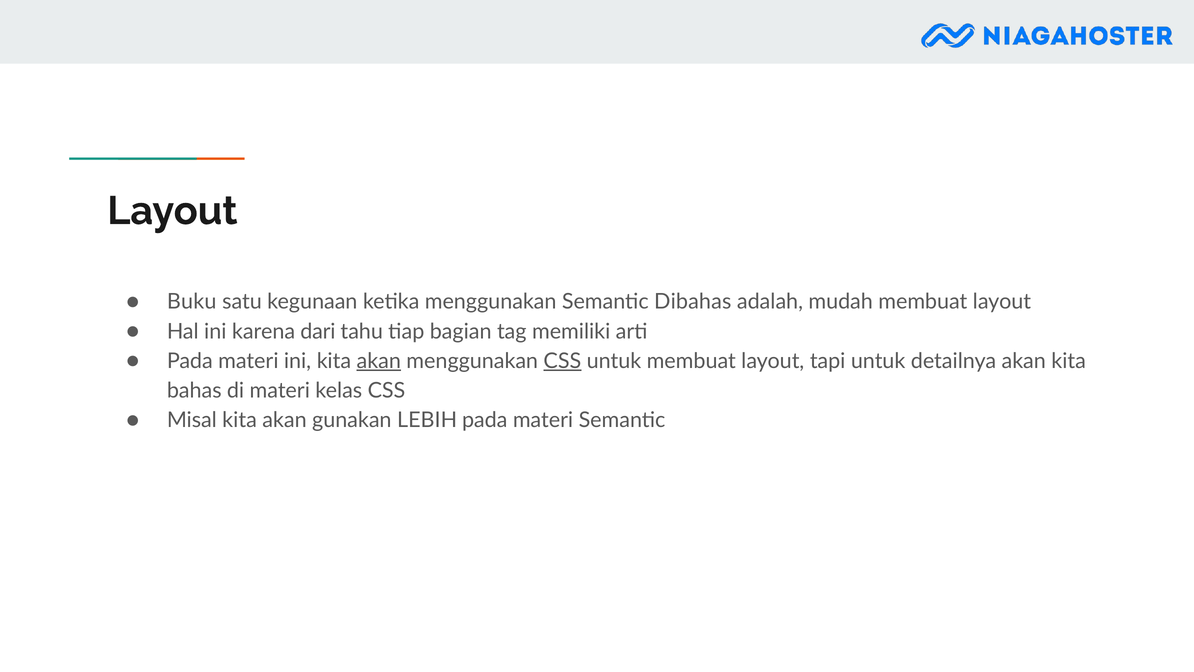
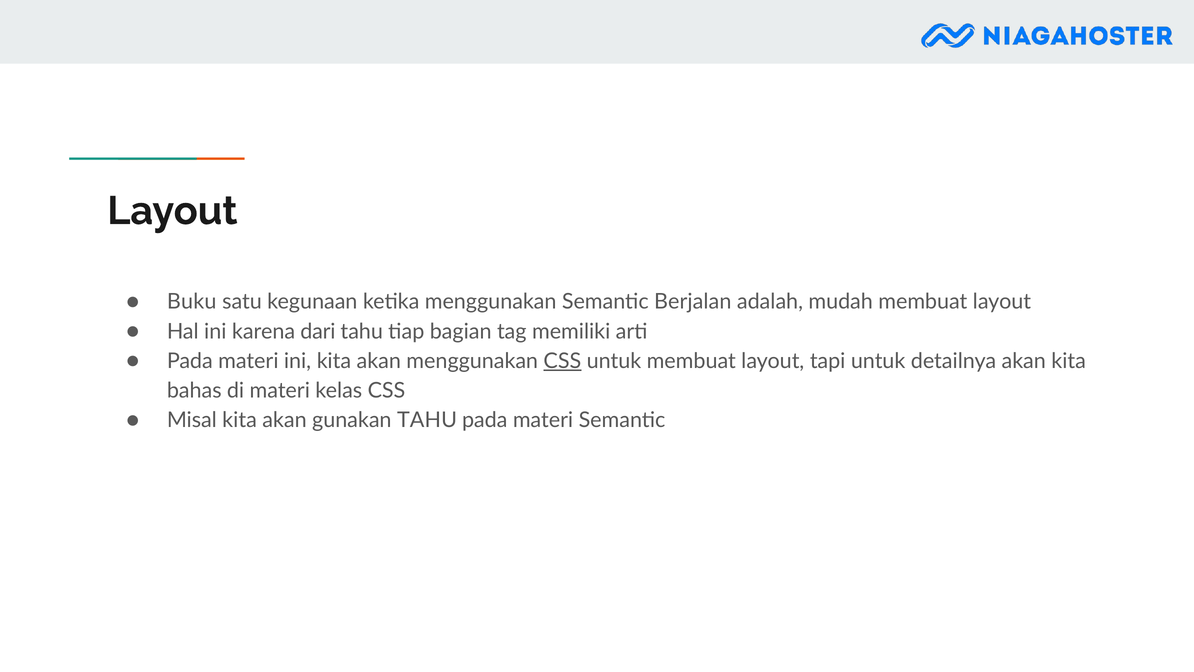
Dibahas: Dibahas -> Berjalan (693, 302)
akan underline: present -> none (379, 361)
gunakan LEBIH: LEBIH -> TAHU (427, 420)
